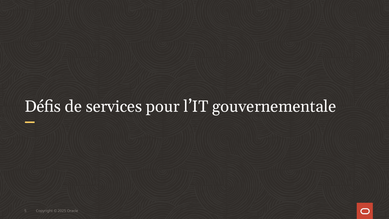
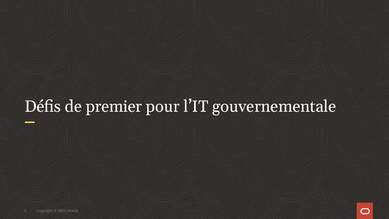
services: services -> premier (114, 106)
